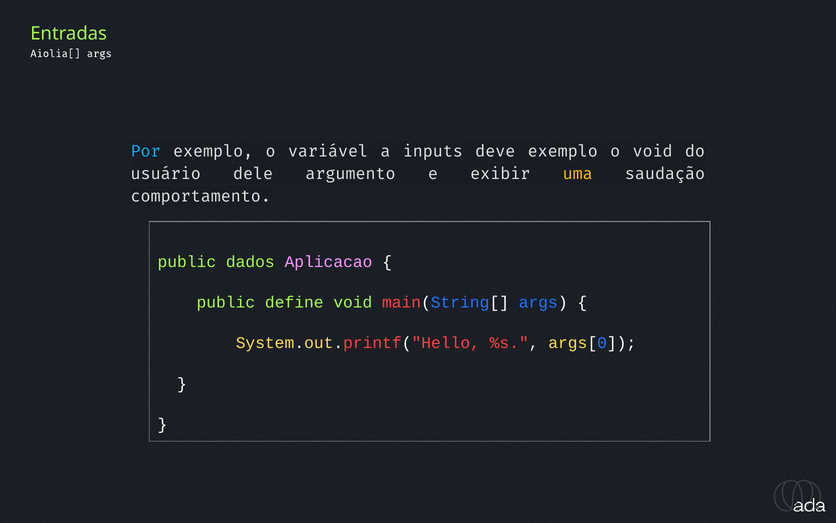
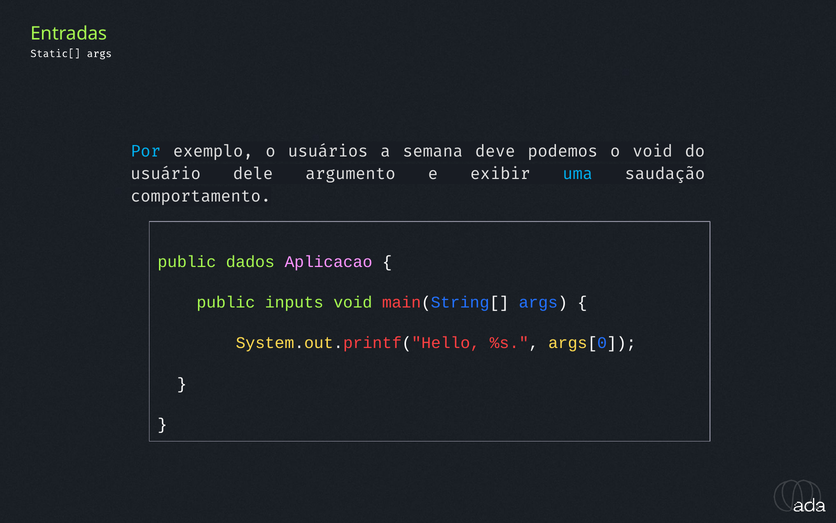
Aiolia[: Aiolia[ -> Static[ (55, 54)
variável: variável -> usuários (328, 151)
inputs: inputs -> semana (433, 151)
deve exemplo: exemplo -> podemos (563, 151)
uma colour: yellow -> light blue (578, 174)
define: define -> inputs (294, 302)
